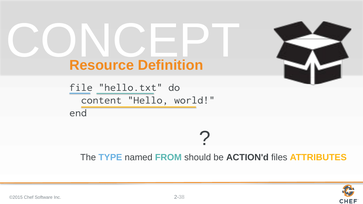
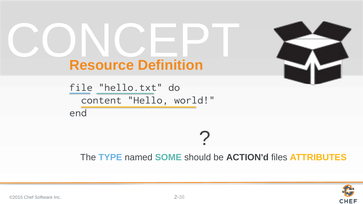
FROM: FROM -> SOME (168, 158)
